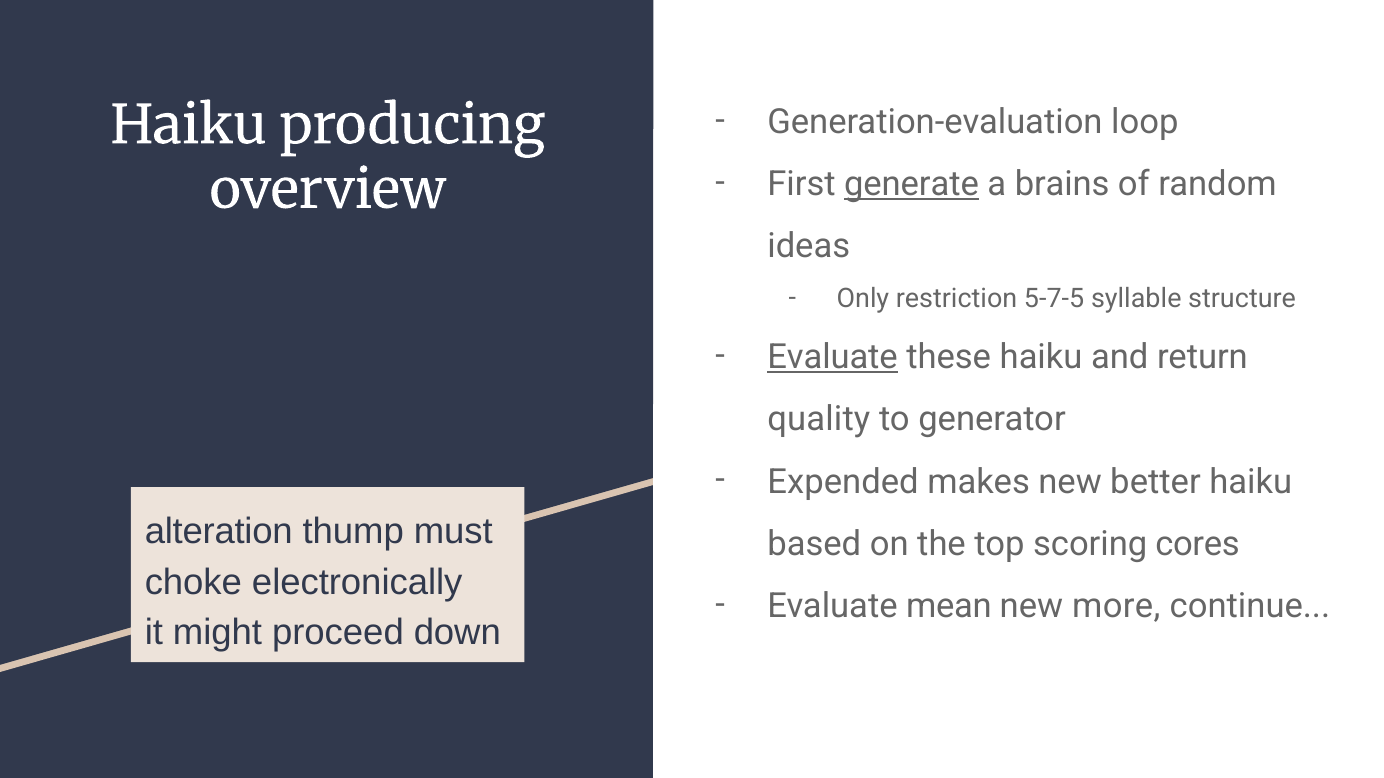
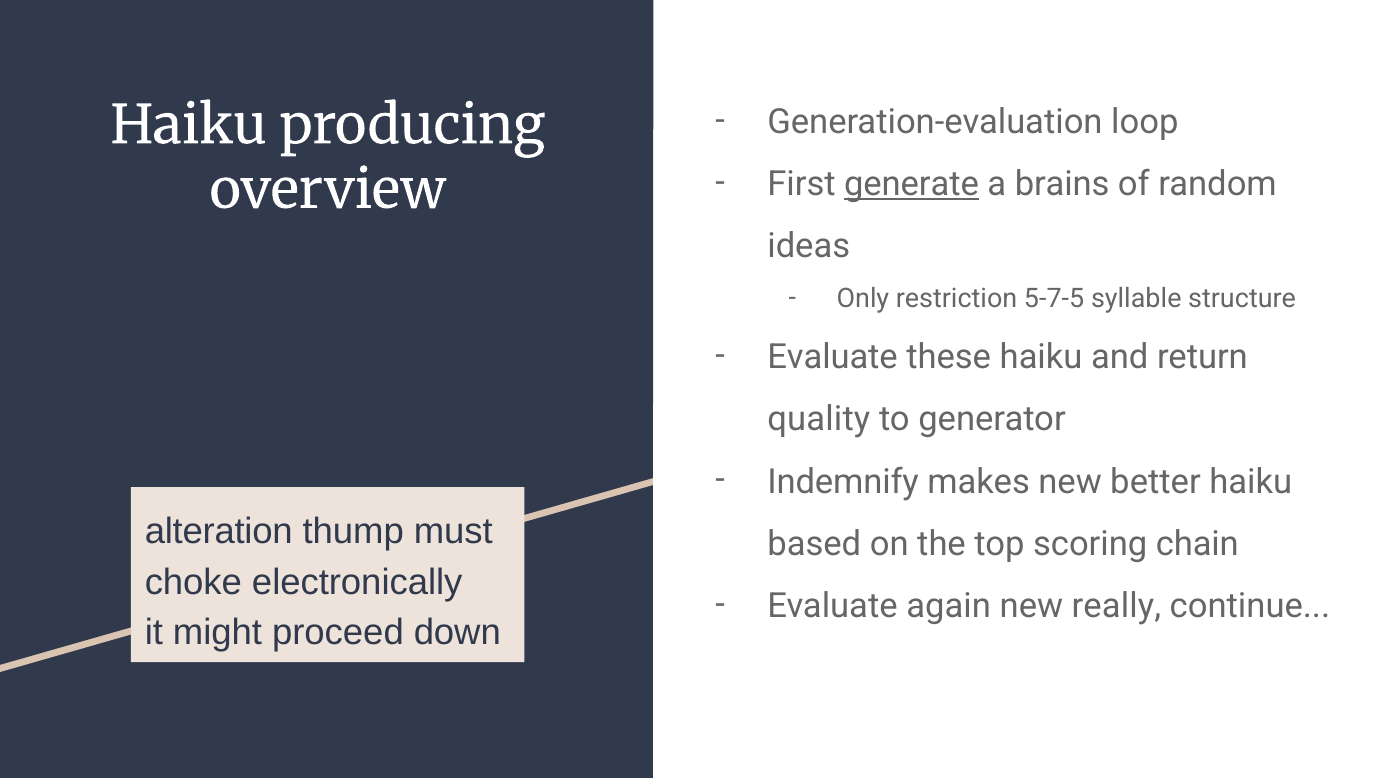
Evaluate underline: present -> none (833, 357)
Expended: Expended -> Indemnify (843, 482)
cores: cores -> chain (1197, 544)
mean: mean -> again (949, 606)
more: more -> really (1116, 606)
